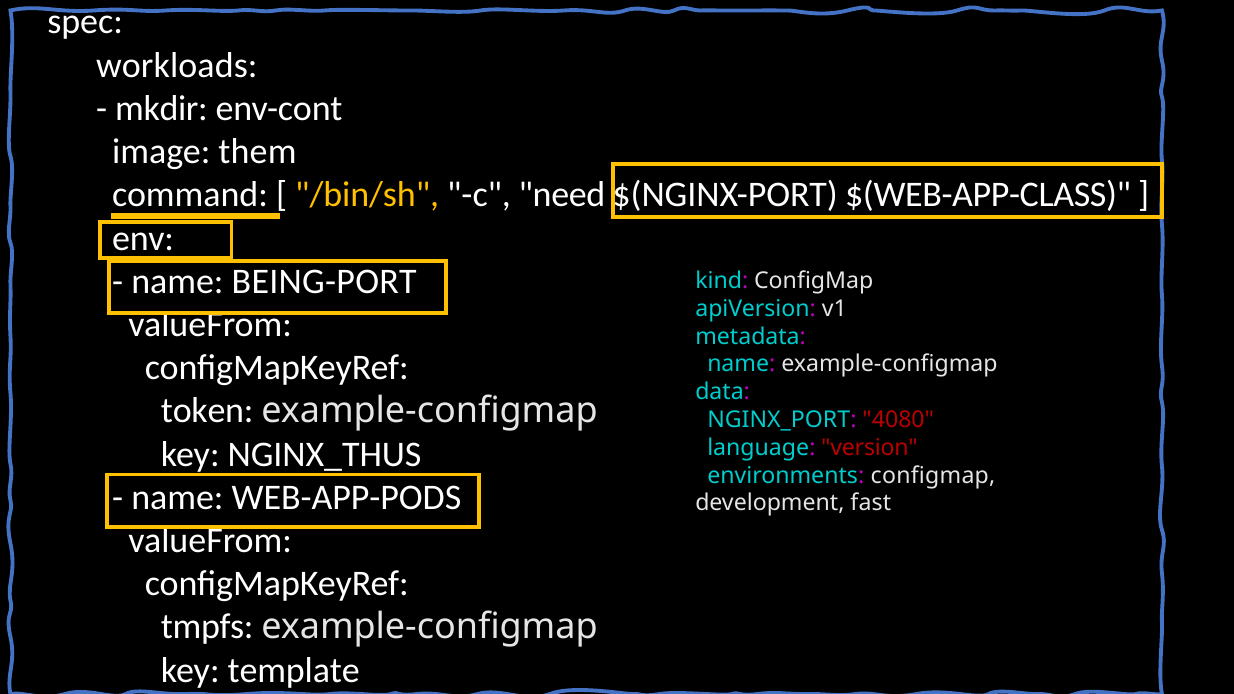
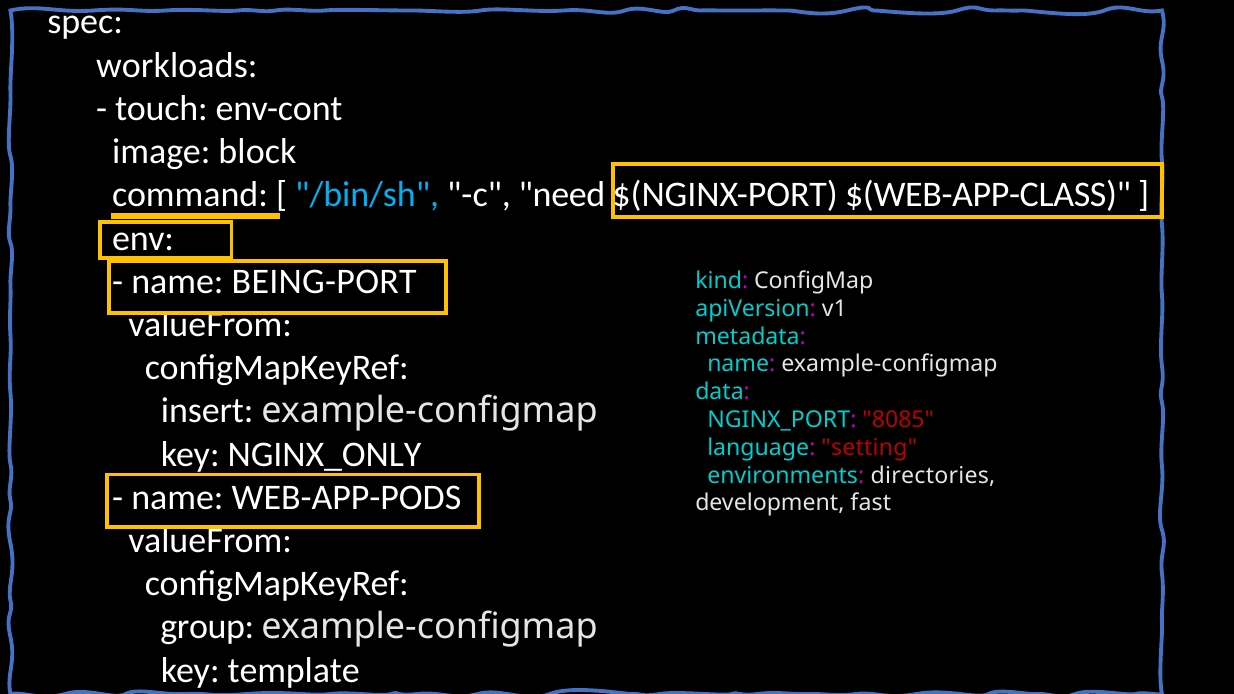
mkdir: mkdir -> touch (161, 109)
them: them -> block (258, 152)
/bin/sh colour: yellow -> light blue (367, 195)
token: token -> insert (207, 411)
4080: 4080 -> 8085 (898, 420)
NGINX_THUS: NGINX_THUS -> NGINX_ONLY (325, 454)
version: version -> setting (869, 448)
environments configmap: configmap -> directories (933, 475)
tmpfs: tmpfs -> group (207, 627)
